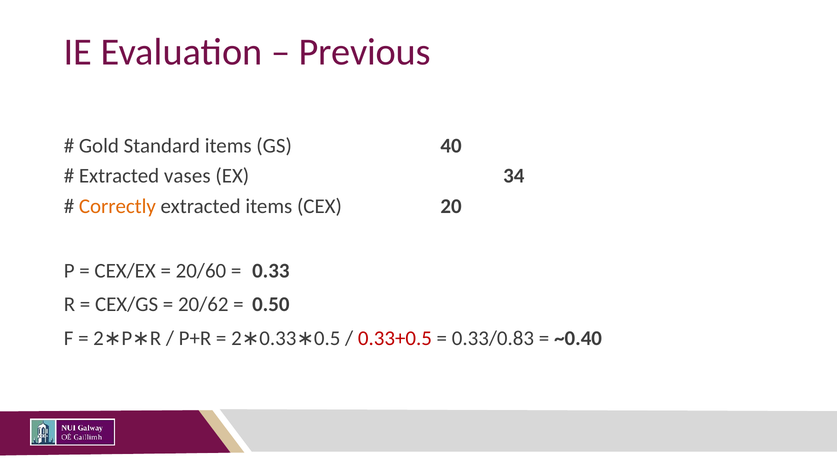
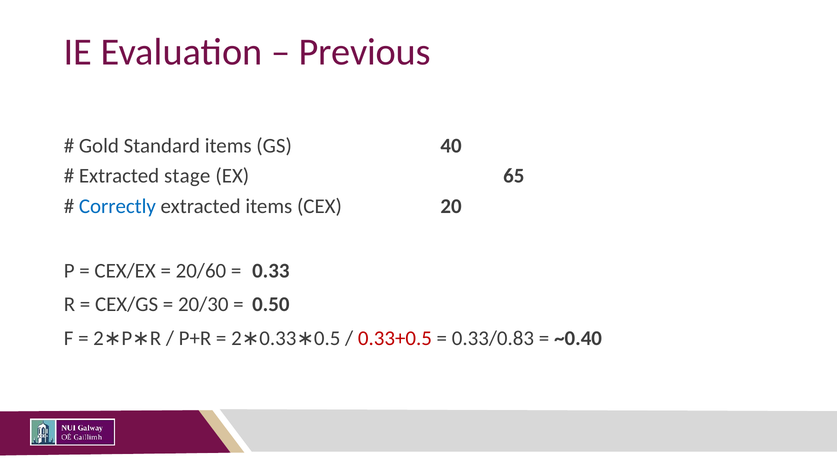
vases: vases -> stage (187, 176)
34: 34 -> 65 (514, 176)
Correctly colour: orange -> blue (117, 206)
20/62: 20/62 -> 20/30 (203, 304)
